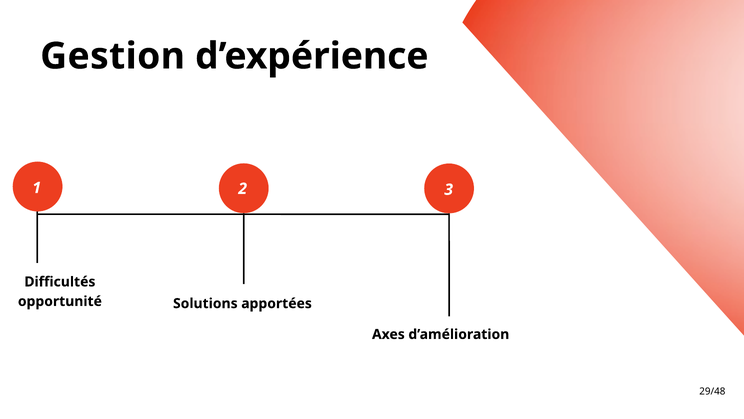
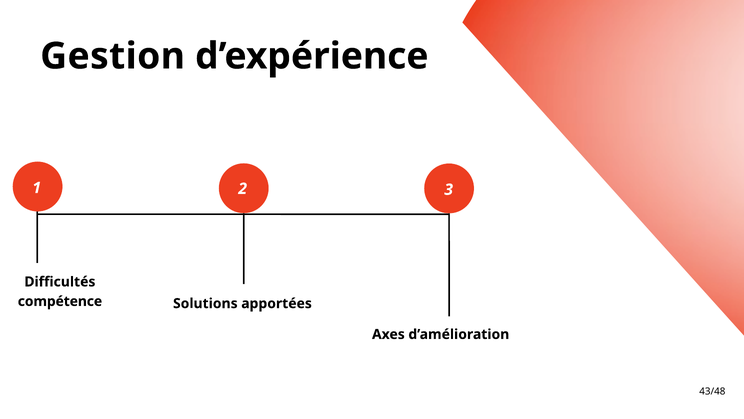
opportunité: opportunité -> compétence (60, 301)
29/48: 29/48 -> 43/48 (712, 391)
